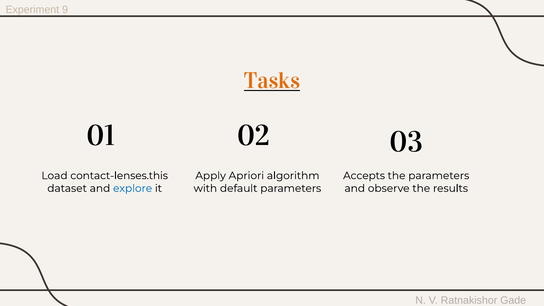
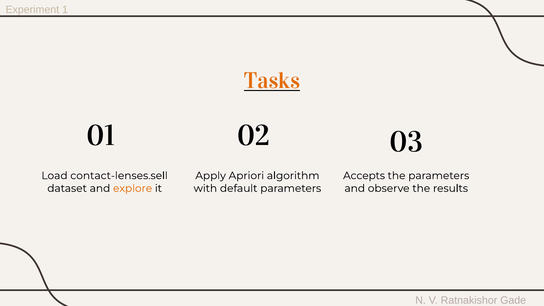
9: 9 -> 1 (65, 10)
contact-lenses.this: contact-lenses.this -> contact-lenses.sell (119, 176)
explore colour: blue -> orange (133, 188)
